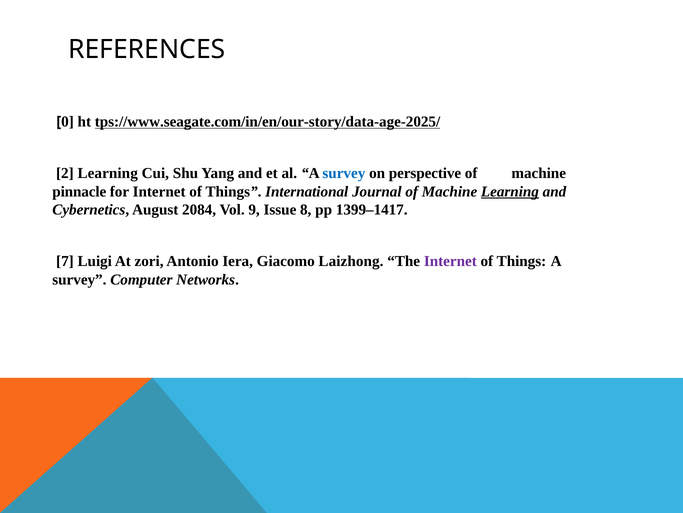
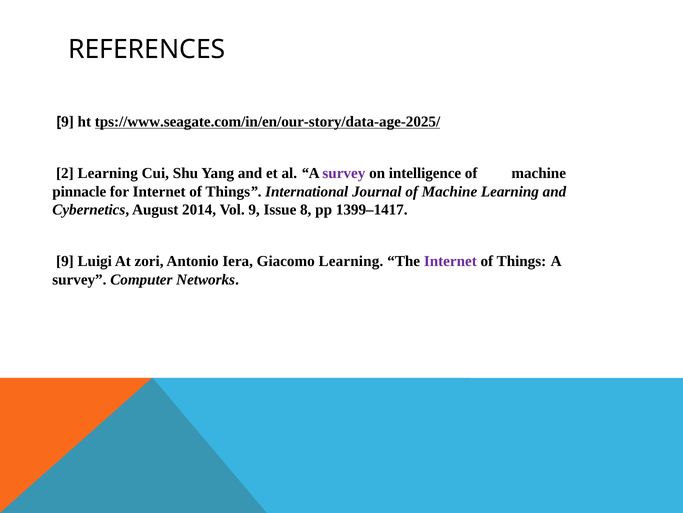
0: 0 -> 9 (68, 122)
survey colour: blue -> purple (344, 173)
perspective: perspective -> intelligence (425, 173)
Learning underline: present -> none (510, 191)
2084: 2084 -> 2014 (199, 209)
7: 7 -> 9 (65, 261)
Giacomo Laizhong: Laizhong -> Learning (351, 261)
